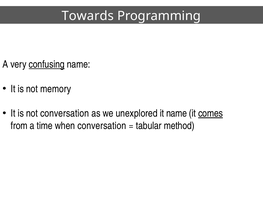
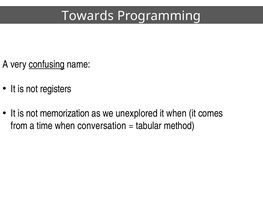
memory: memory -> registers (56, 89)
not conversation: conversation -> memorization (65, 114)
it name: name -> when (176, 114)
comes underline: present -> none (211, 114)
